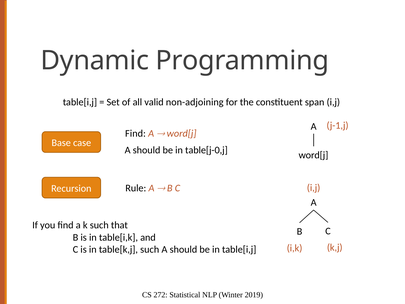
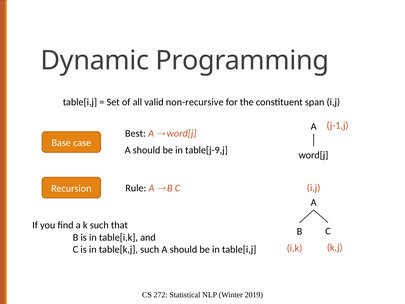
non-adjoining: non-adjoining -> non-recursive (195, 102)
Find: Find -> Best (135, 133)
table[j-0,j: table[j-0,j -> table[j-9,j (206, 150)
